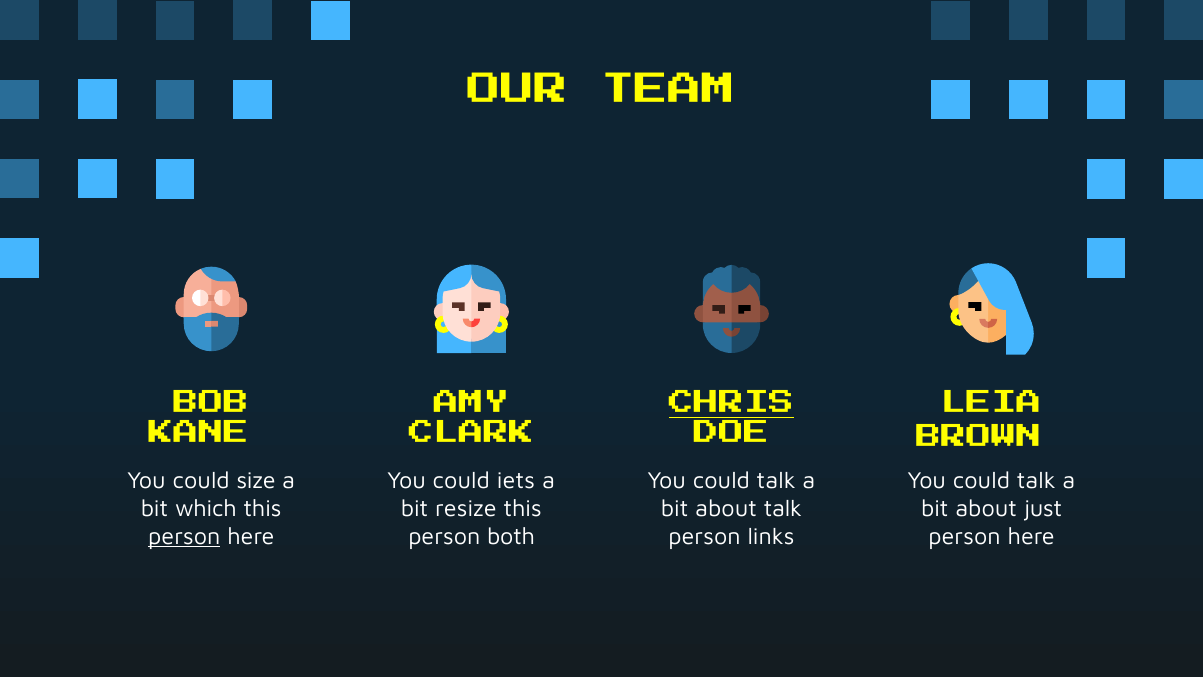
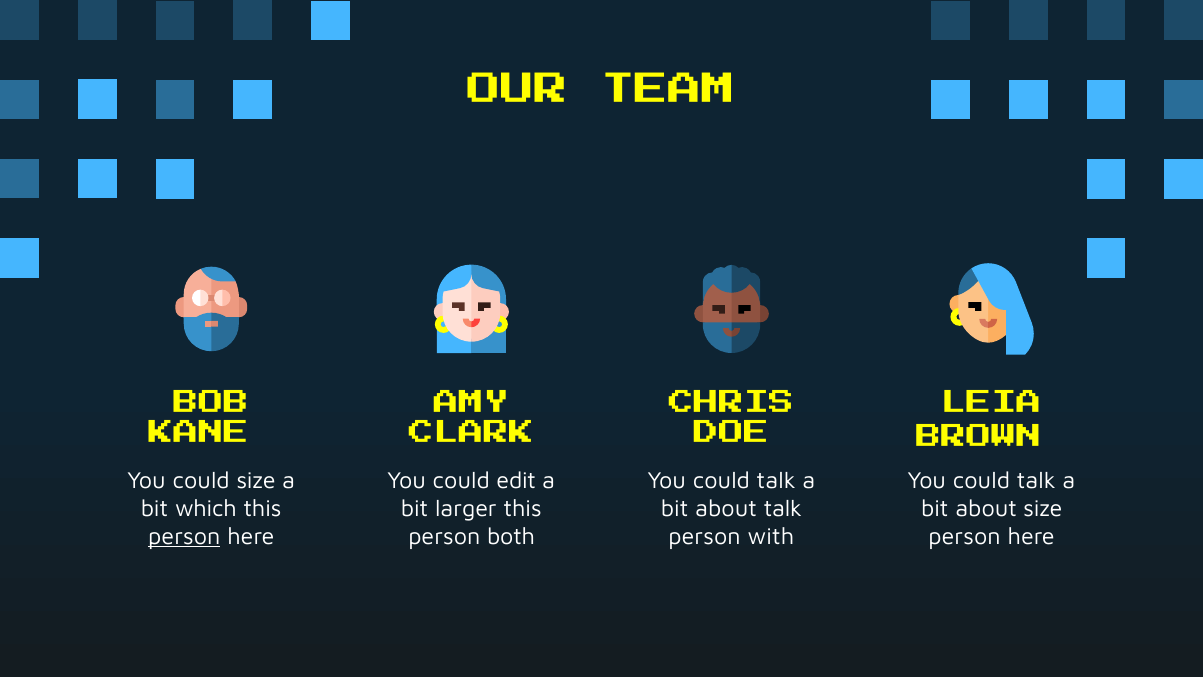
CHRIS underline: present -> none (732, 407)
iets: iets -> edit (516, 480)
resize: resize -> larger (466, 508)
about just: just -> size (1043, 508)
links: links -> with (771, 536)
